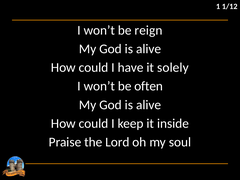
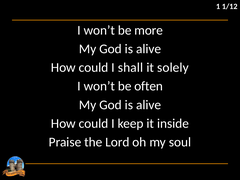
reign: reign -> more (149, 30)
have: have -> shall (131, 68)
